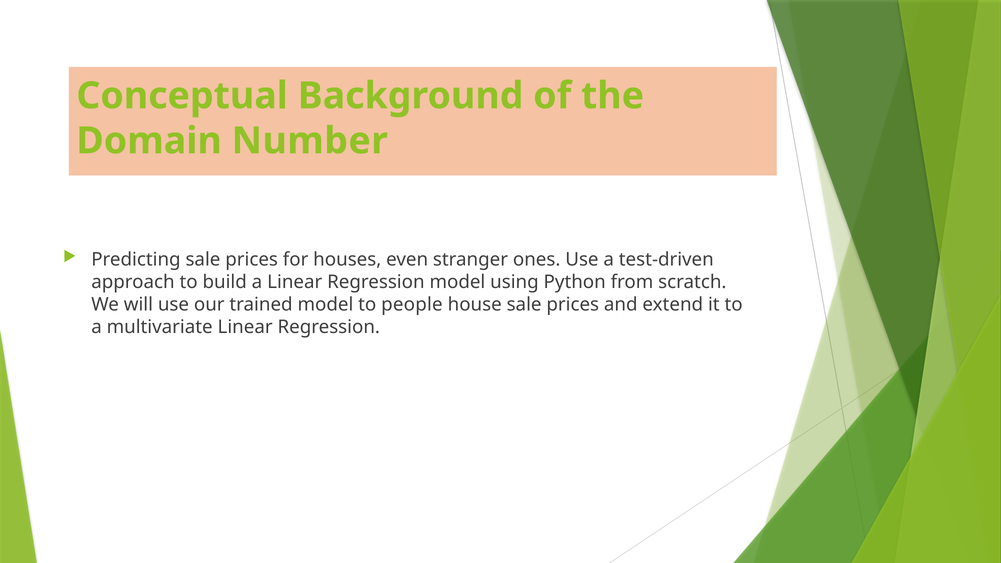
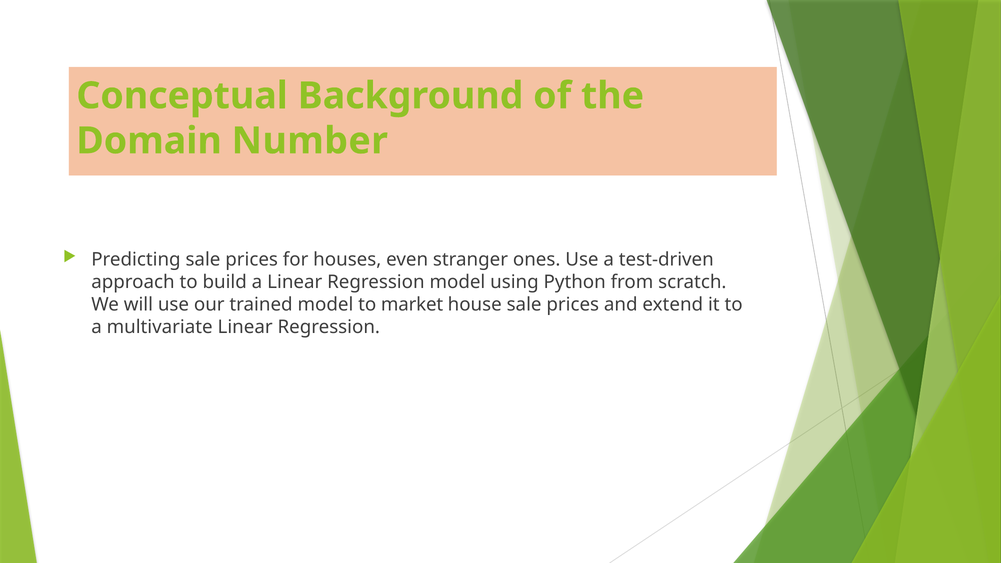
people: people -> market (412, 305)
